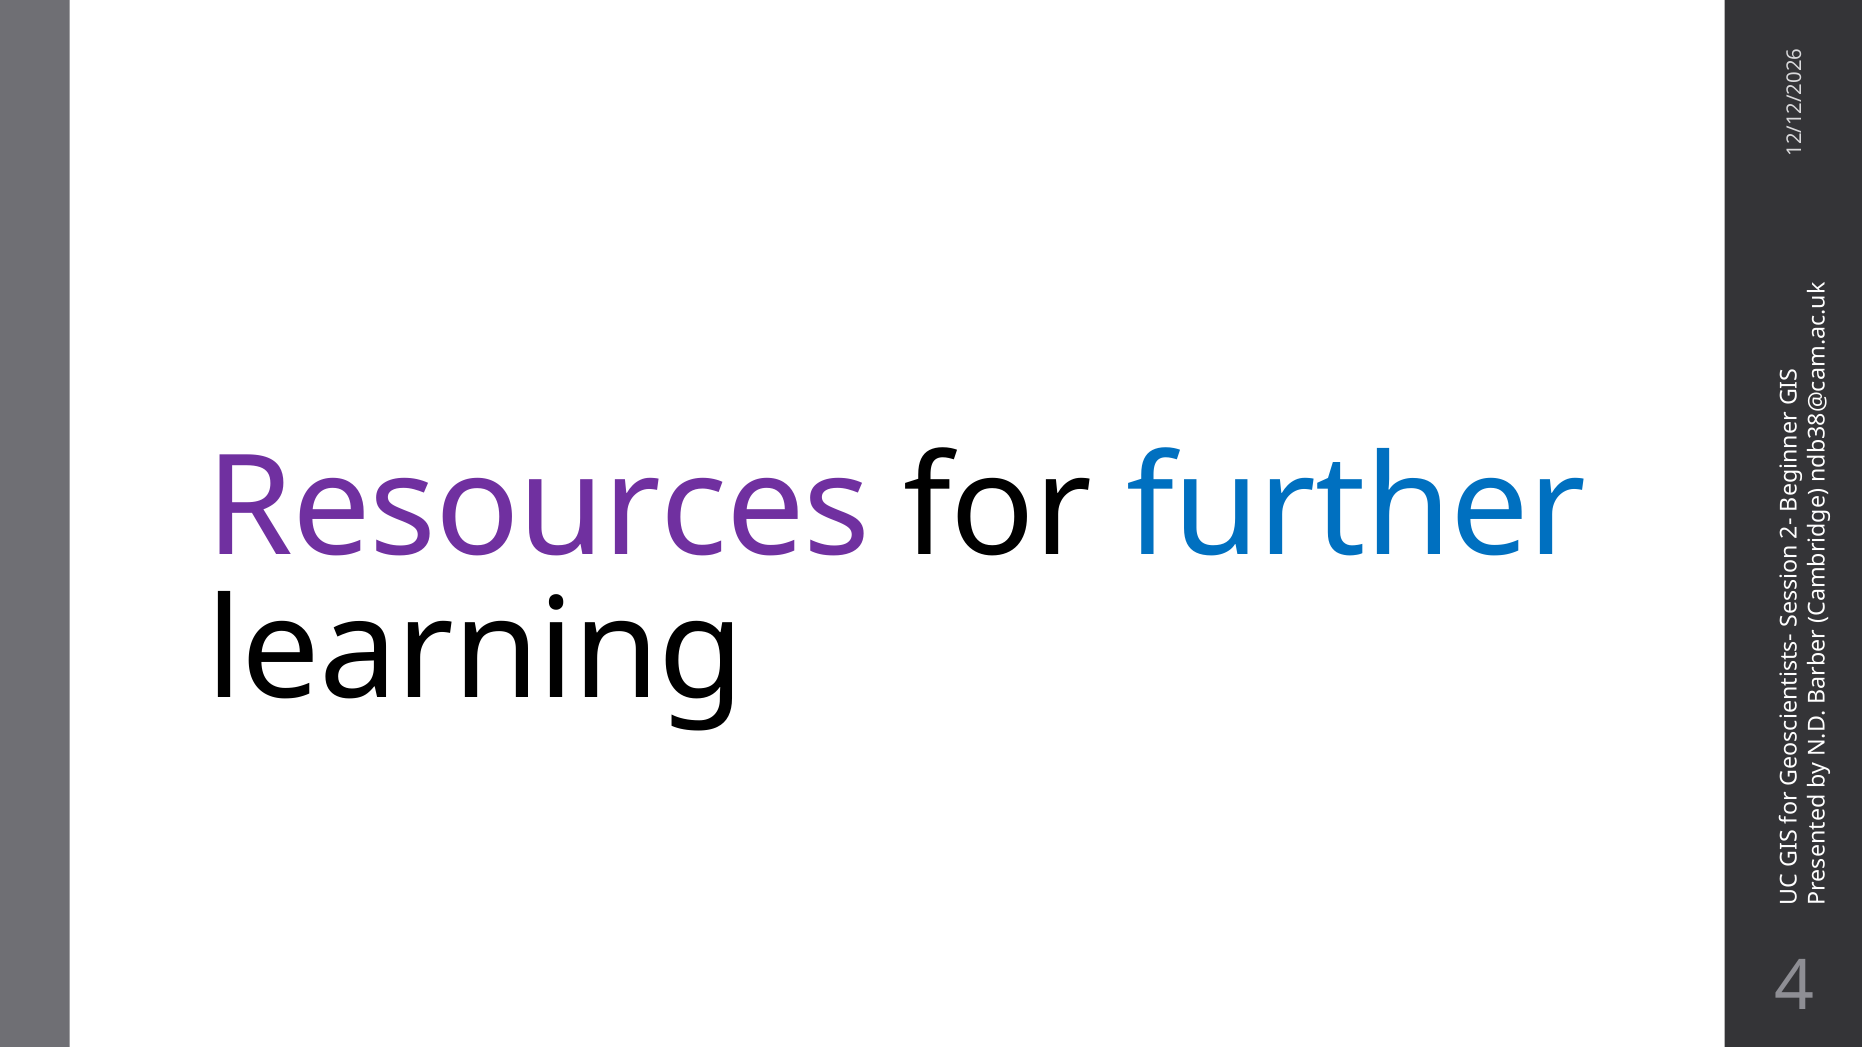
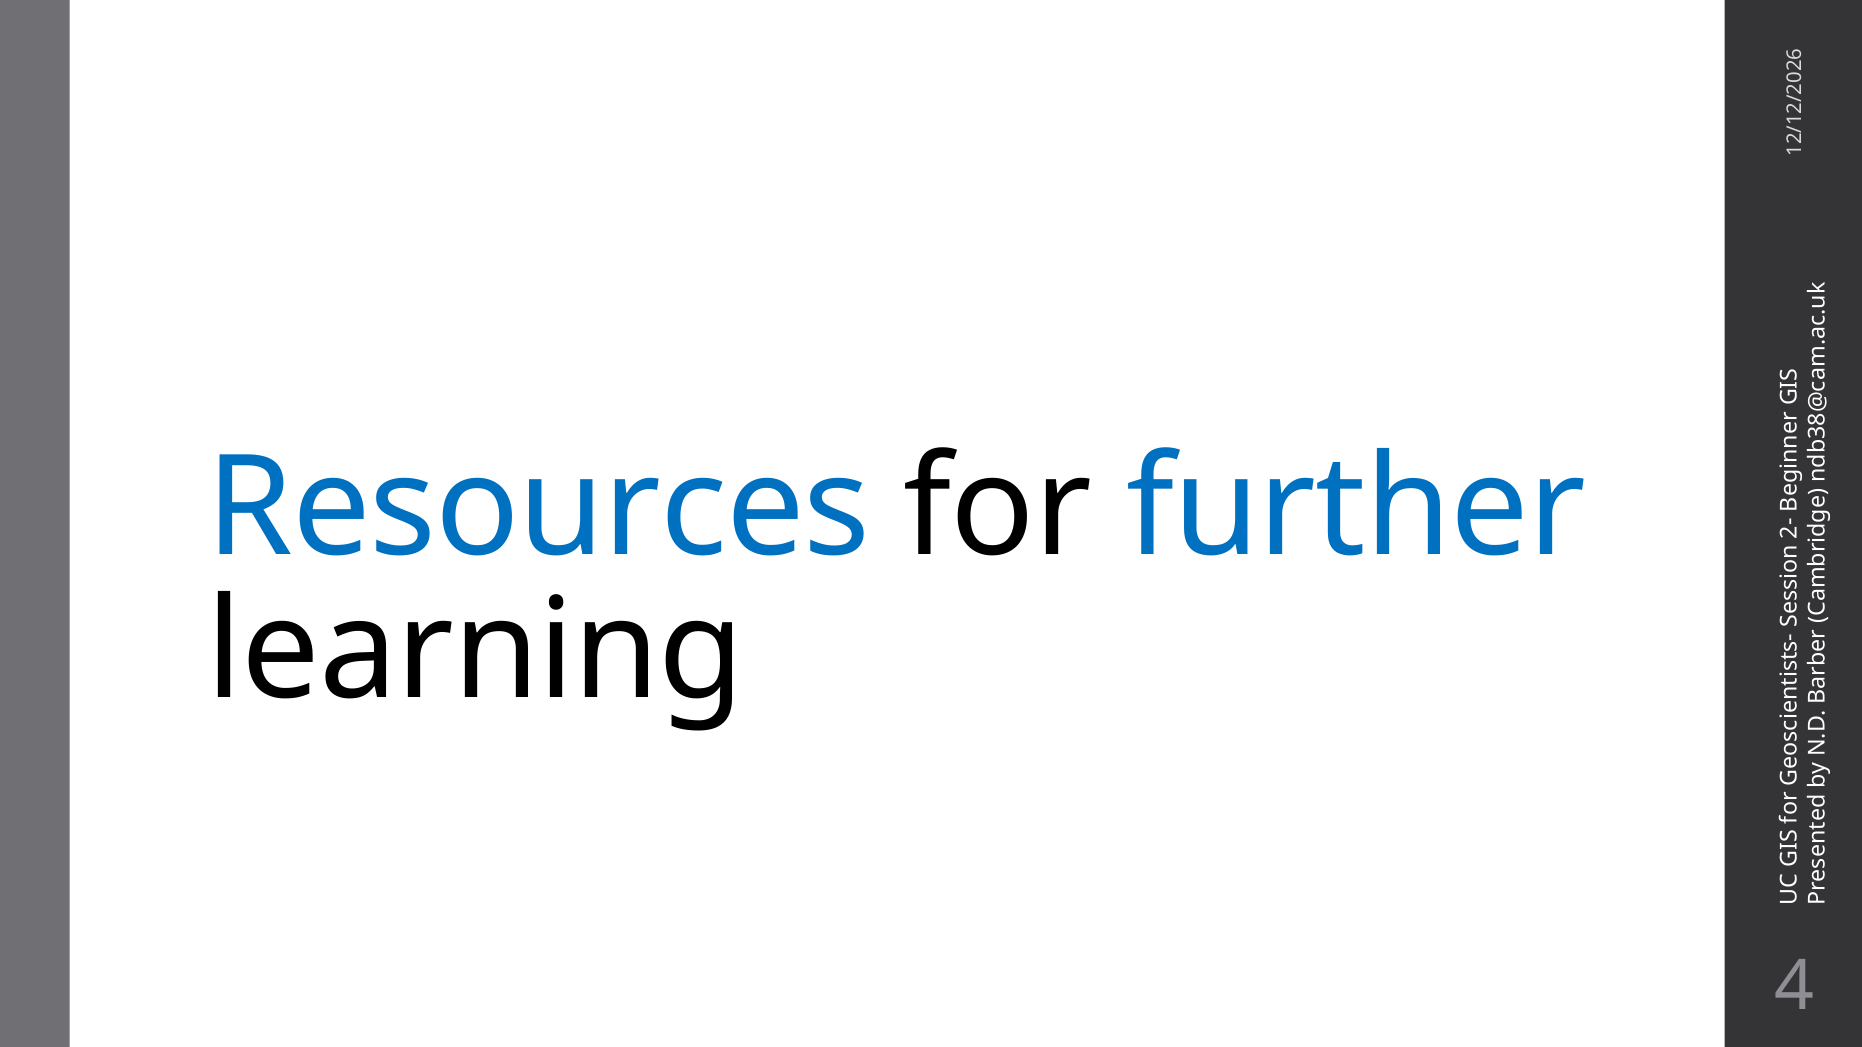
Resources colour: purple -> blue (539, 509)
